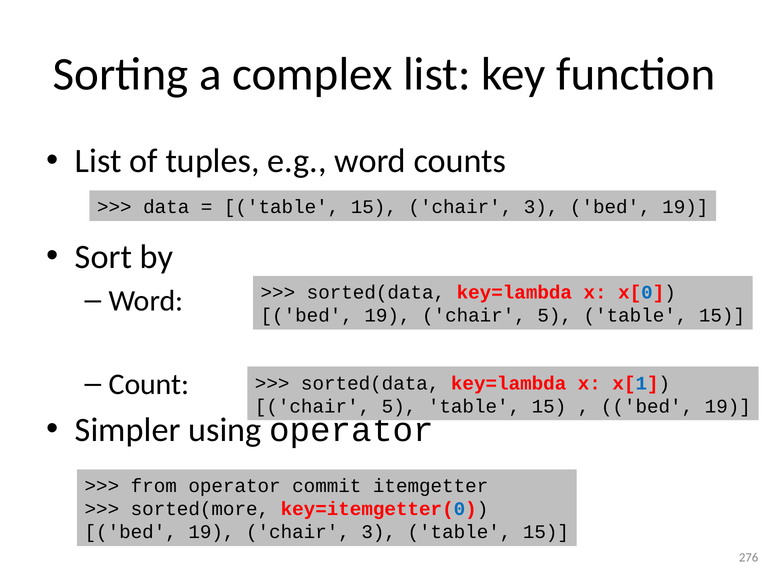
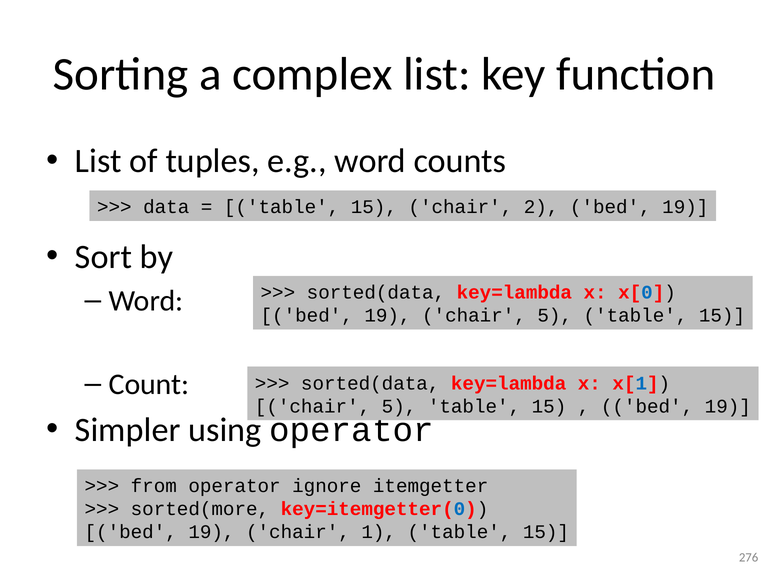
15 chair 3: 3 -> 2 (541, 207)
commit: commit -> ignore (327, 487)
19 chair 3: 3 -> 1 (379, 533)
